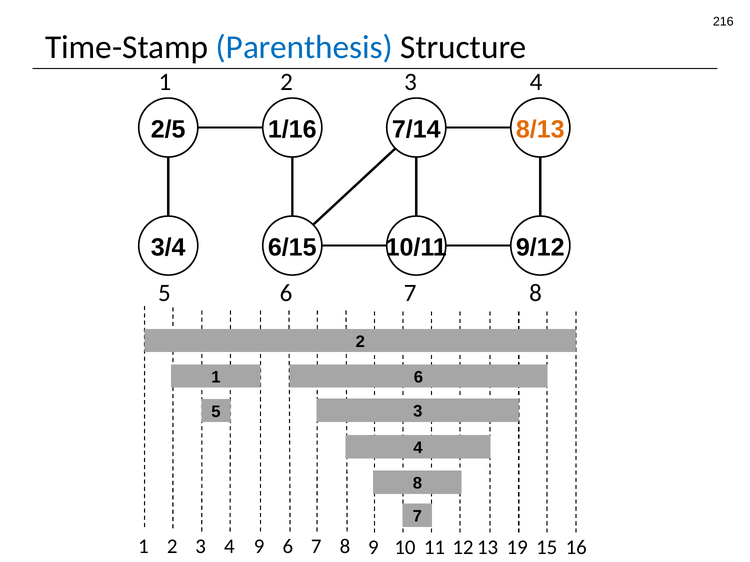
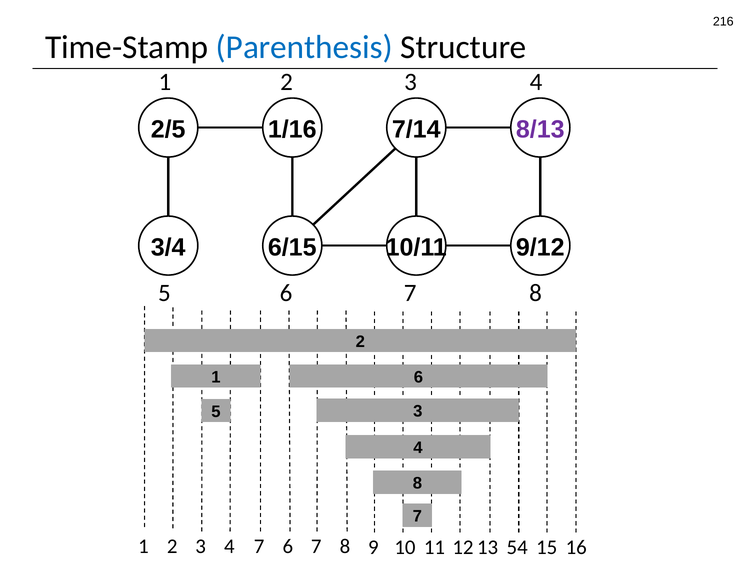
8/13 colour: orange -> purple (540, 129)
4 9: 9 -> 7 (259, 547)
19: 19 -> 54 (517, 548)
